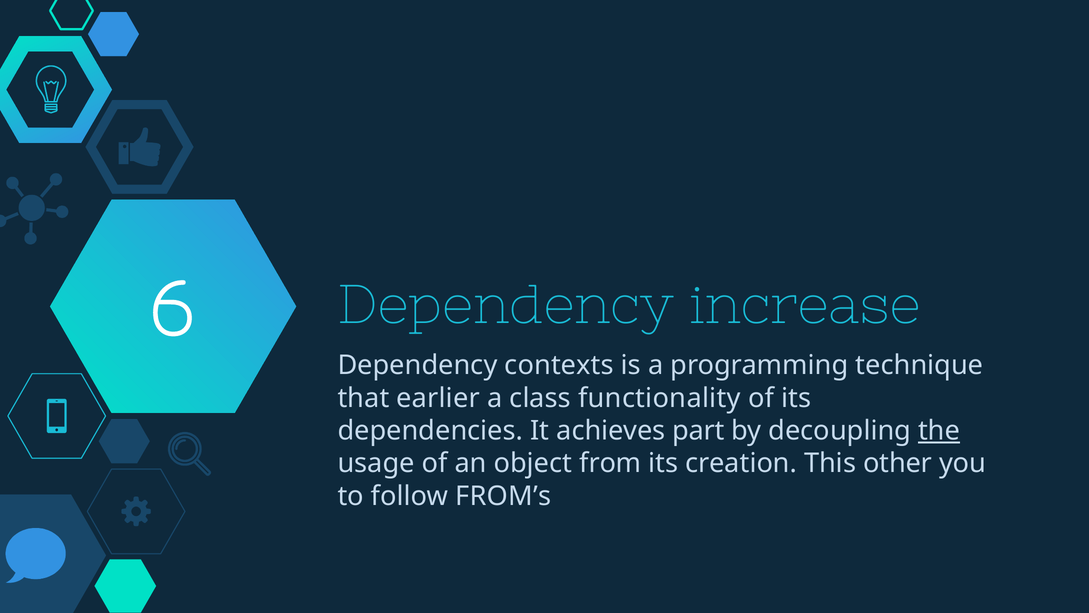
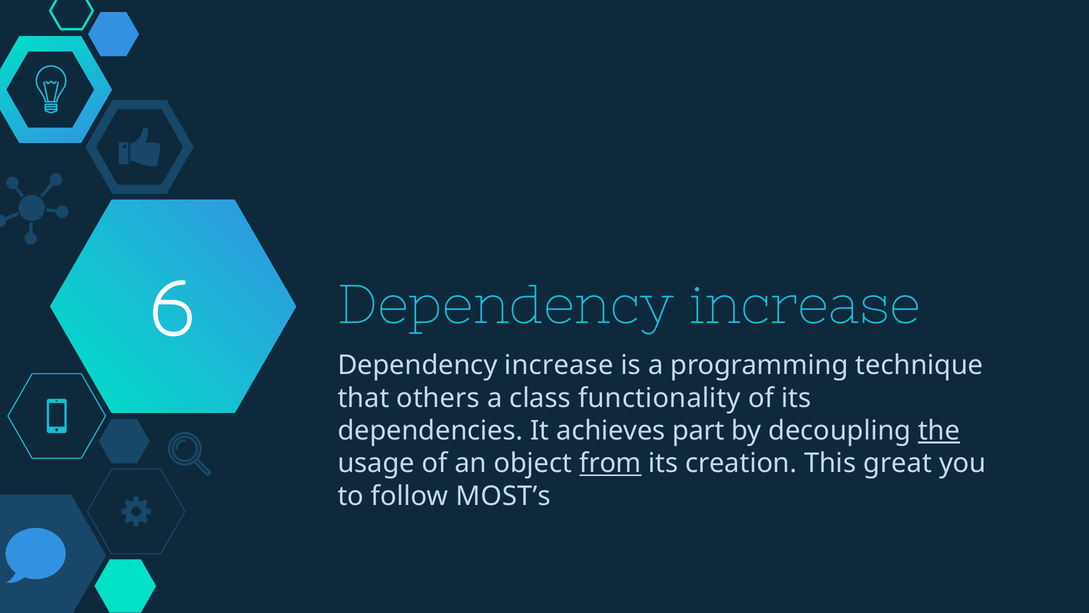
contexts: contexts -> increase (559, 365)
earlier: earlier -> others (438, 398)
from underline: none -> present (610, 463)
other: other -> great (898, 463)
FROM’s: FROM’s -> MOST’s (503, 496)
